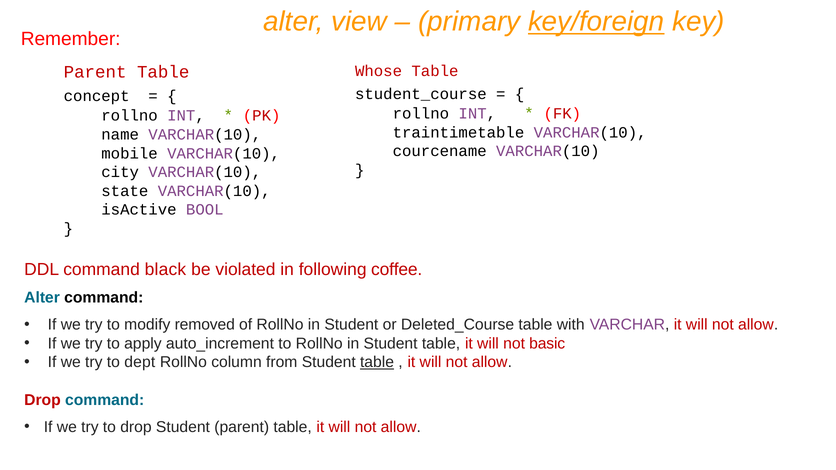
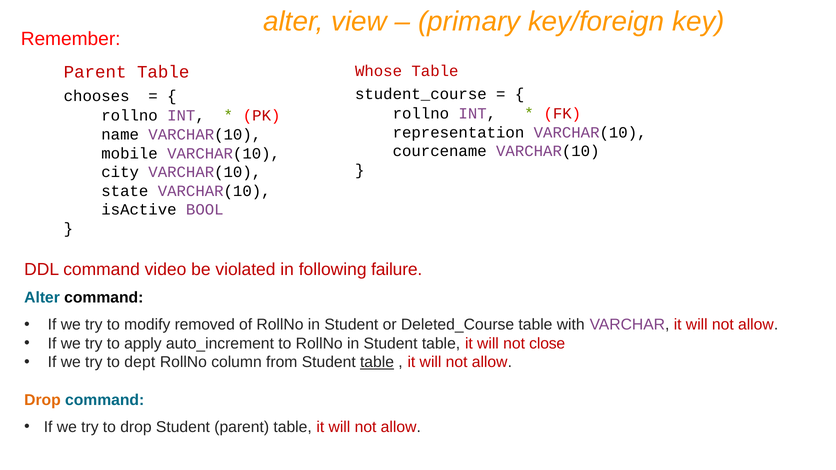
key/foreign underline: present -> none (596, 22)
concept: concept -> chooses (97, 96)
traintimetable: traintimetable -> representation (458, 133)
black: black -> video (166, 270)
coffee: coffee -> failure (397, 270)
basic: basic -> close (547, 344)
Drop colour: red -> orange (42, 400)
